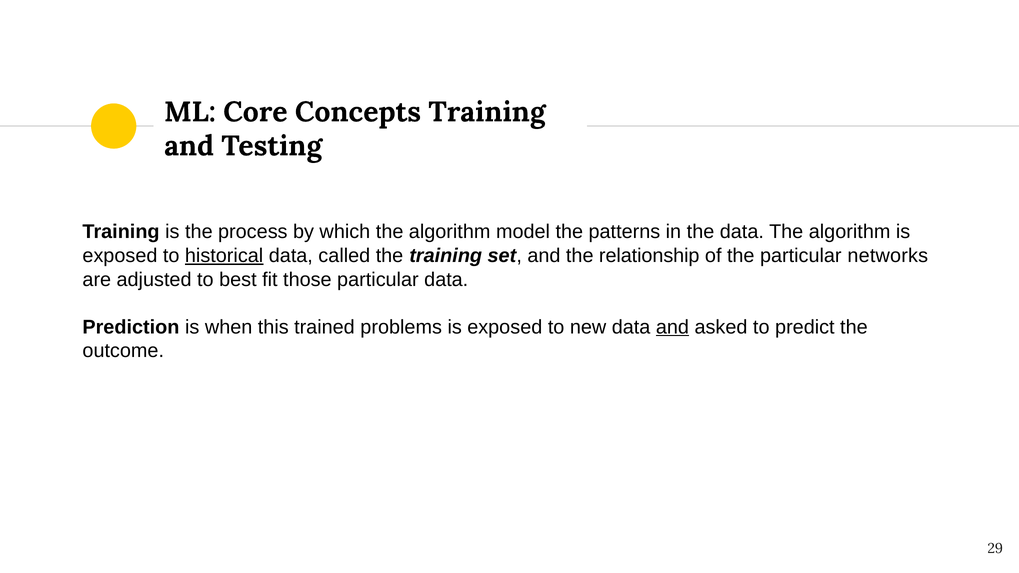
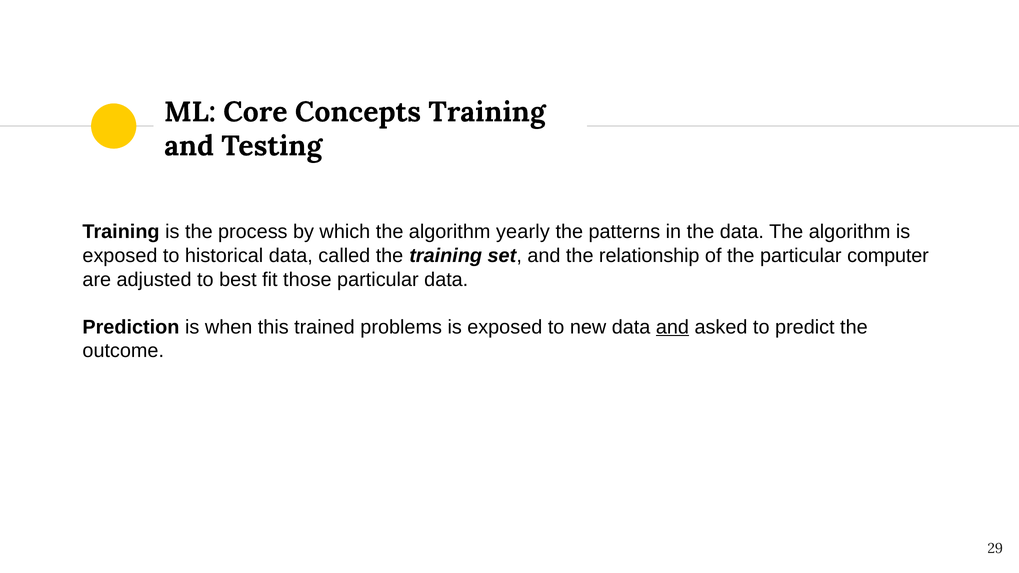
model: model -> yearly (523, 232)
historical underline: present -> none (224, 256)
networks: networks -> computer (888, 256)
